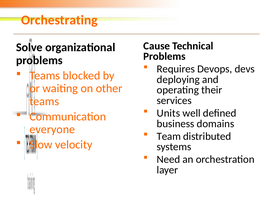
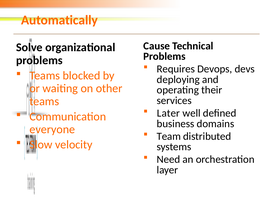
Orchestrating: Orchestrating -> Automatically (59, 20)
Units: Units -> Later (168, 113)
